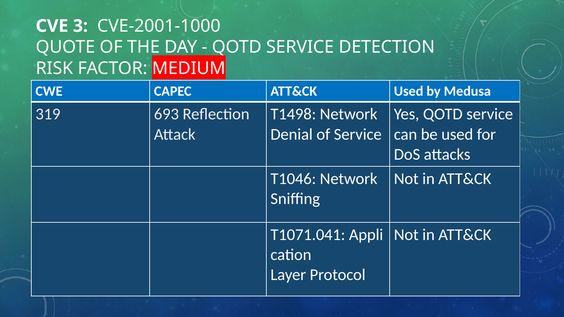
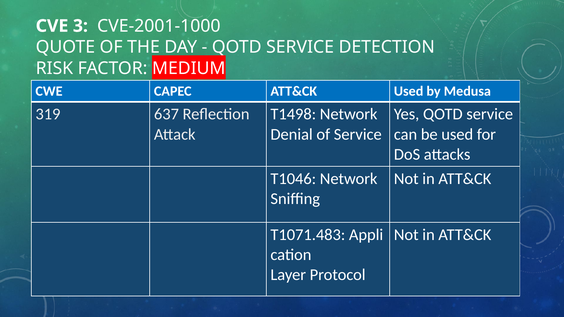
693: 693 -> 637 (166, 114)
T1071.041: T1071.041 -> T1071.483 (308, 235)
